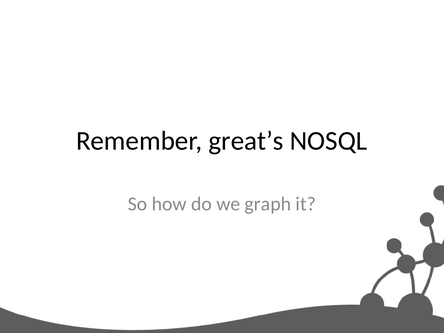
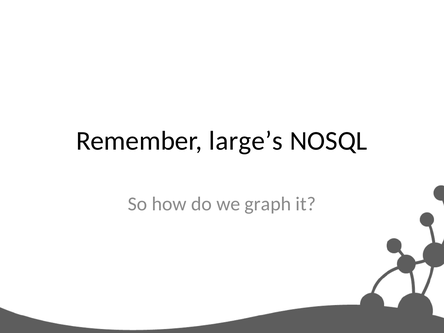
great’s: great’s -> large’s (246, 141)
